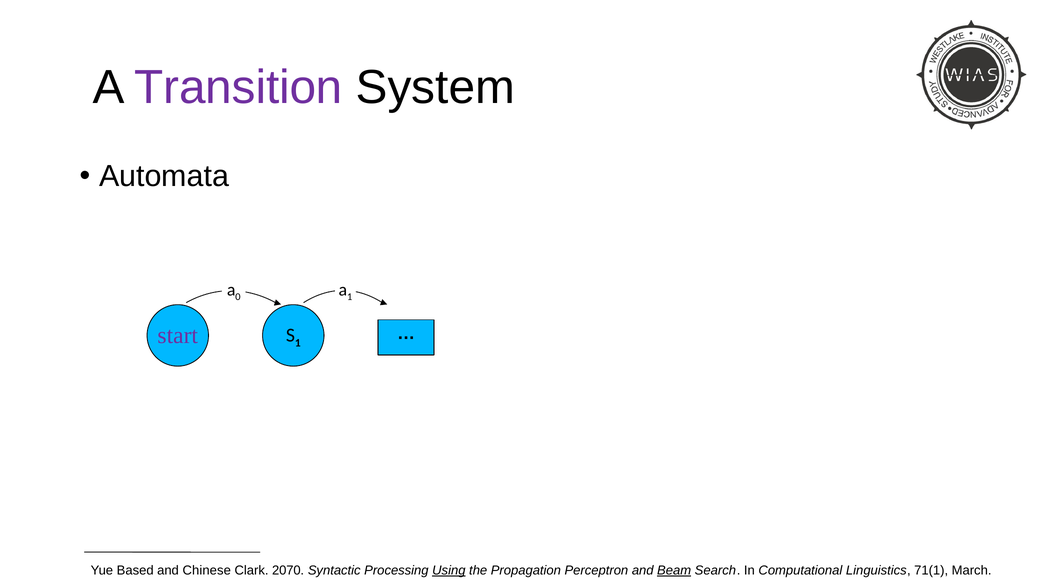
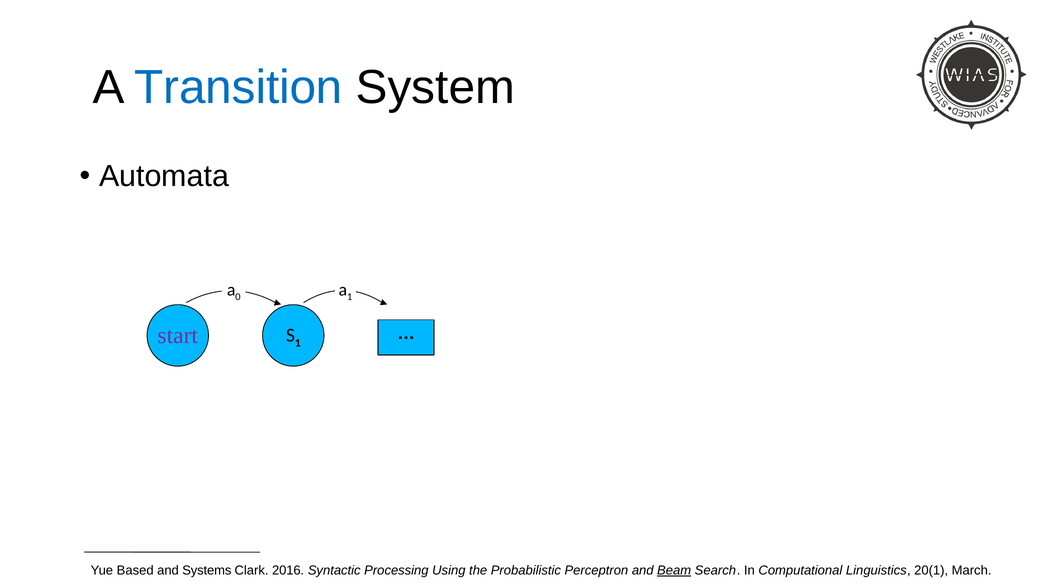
Transition colour: purple -> blue (238, 88)
Chinese: Chinese -> Systems (207, 570)
2070: 2070 -> 2016 (288, 570)
Using underline: present -> none (449, 570)
Propagation: Propagation -> Probabilistic (526, 570)
71(1: 71(1 -> 20(1 (931, 570)
